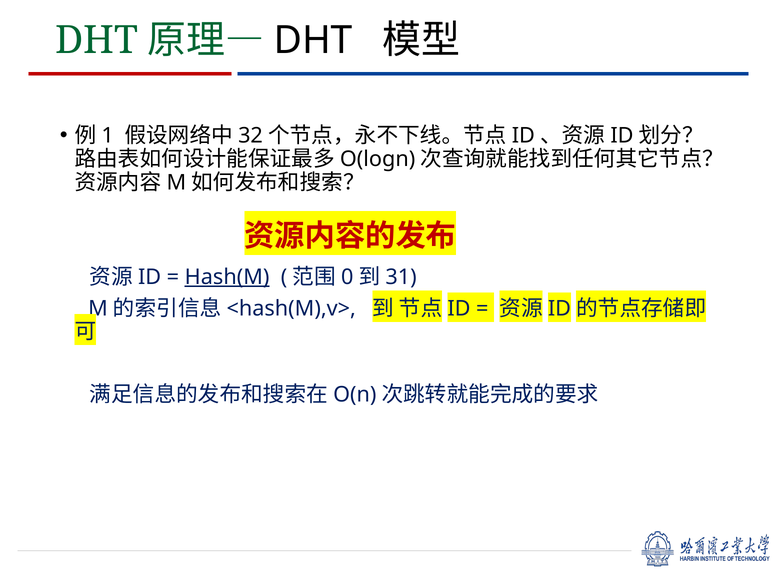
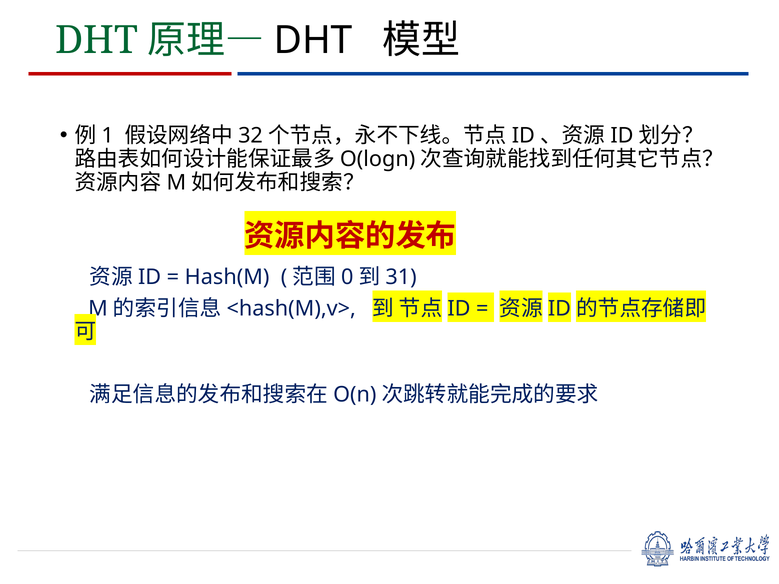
Hash(M underline: present -> none (227, 277)
